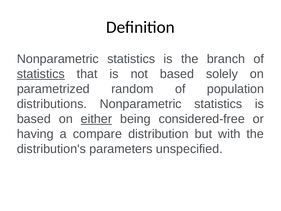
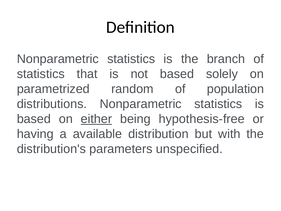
statistics underline: present -> none (41, 74)
considered-free: considered-free -> hypothesis-free (202, 119)
compare: compare -> available (97, 134)
